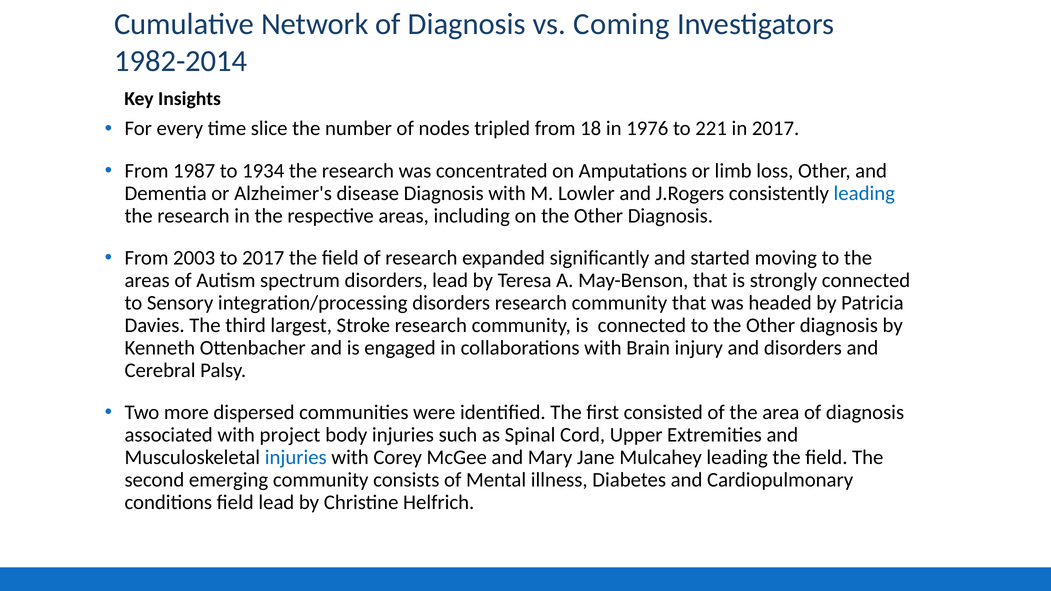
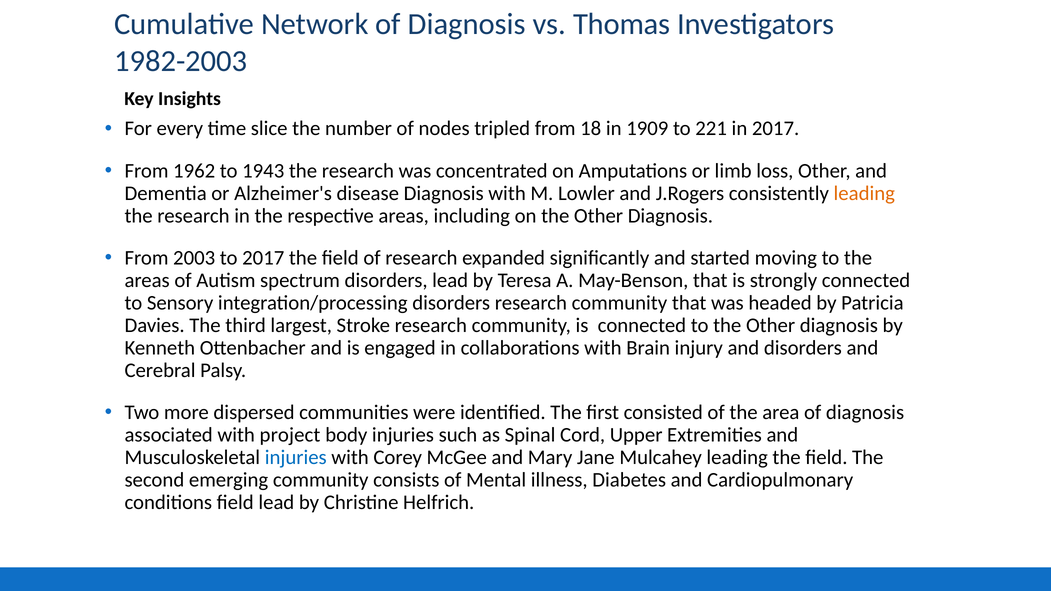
Coming: Coming -> Thomas (622, 24)
1982-2014: 1982-2014 -> 1982-2003 (181, 61)
1976: 1976 -> 1909 (647, 129)
1987: 1987 -> 1962 (194, 171)
1934: 1934 -> 1943 (263, 171)
leading colour: blue -> orange (864, 193)
